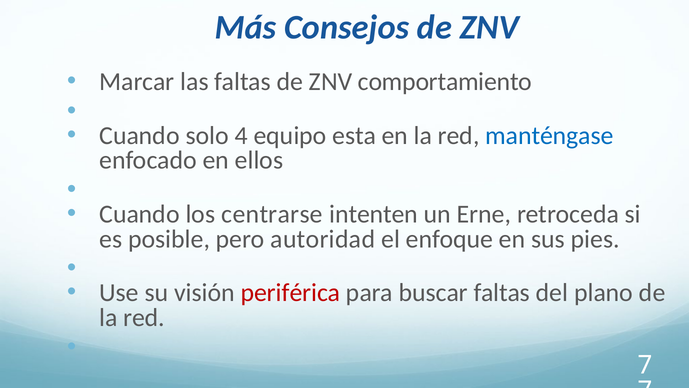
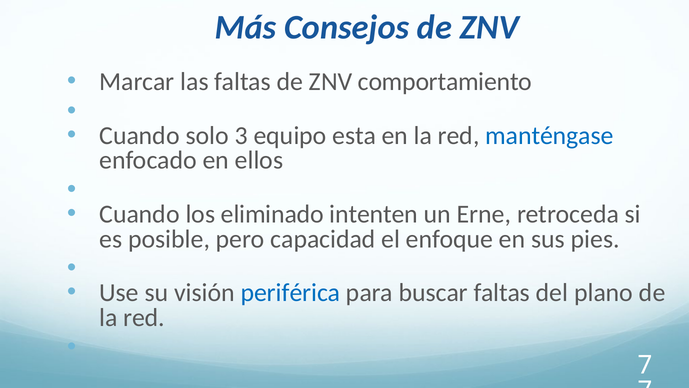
4: 4 -> 3 (241, 135)
centrarse: centrarse -> eliminado (272, 214)
autoridad: autoridad -> capacidad (323, 239)
periférica colour: red -> blue (290, 292)
